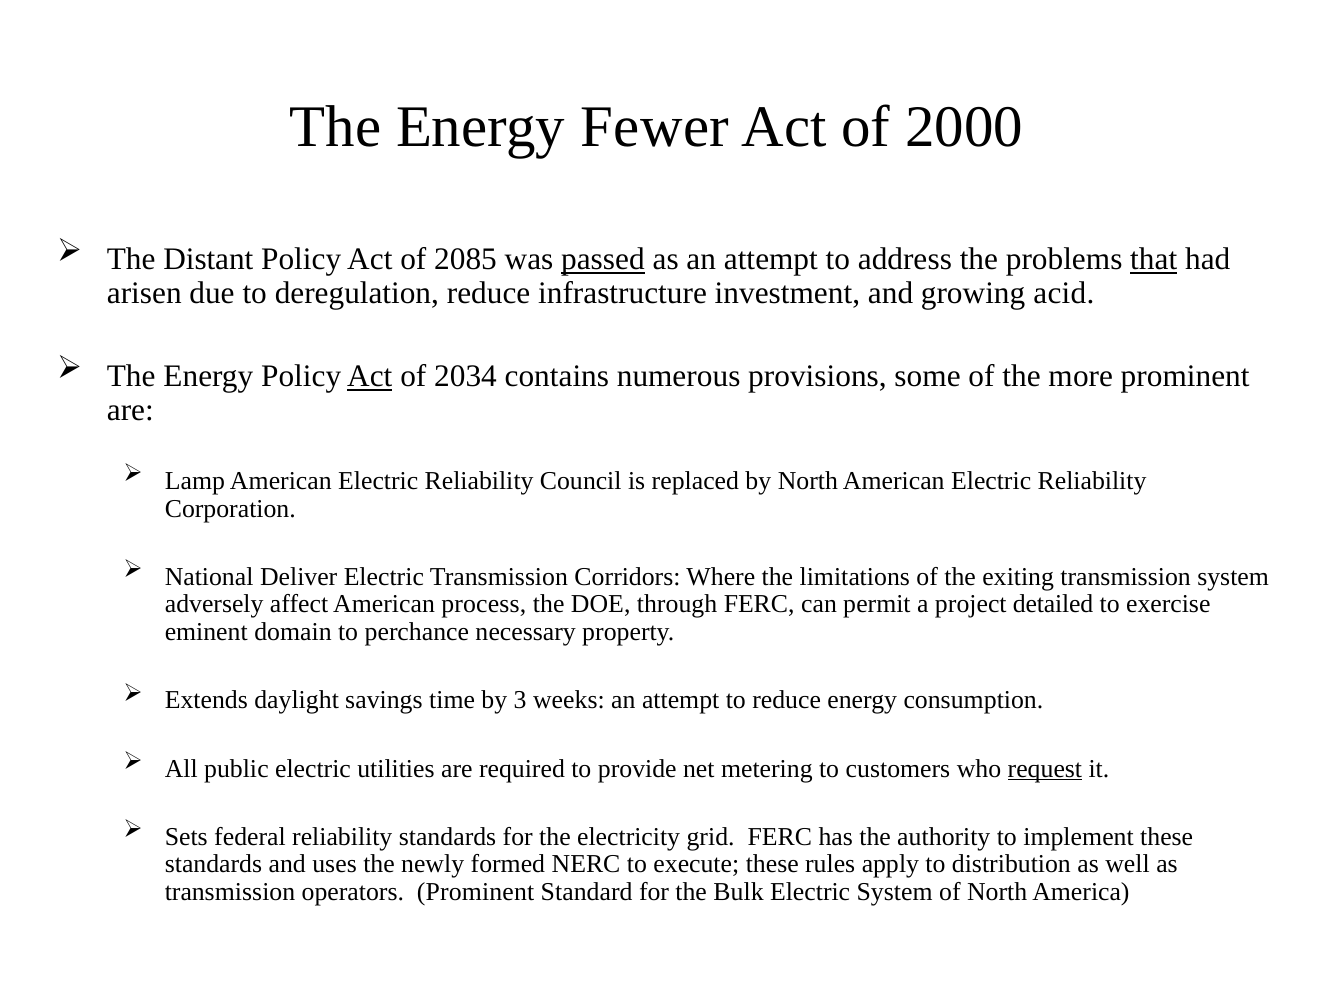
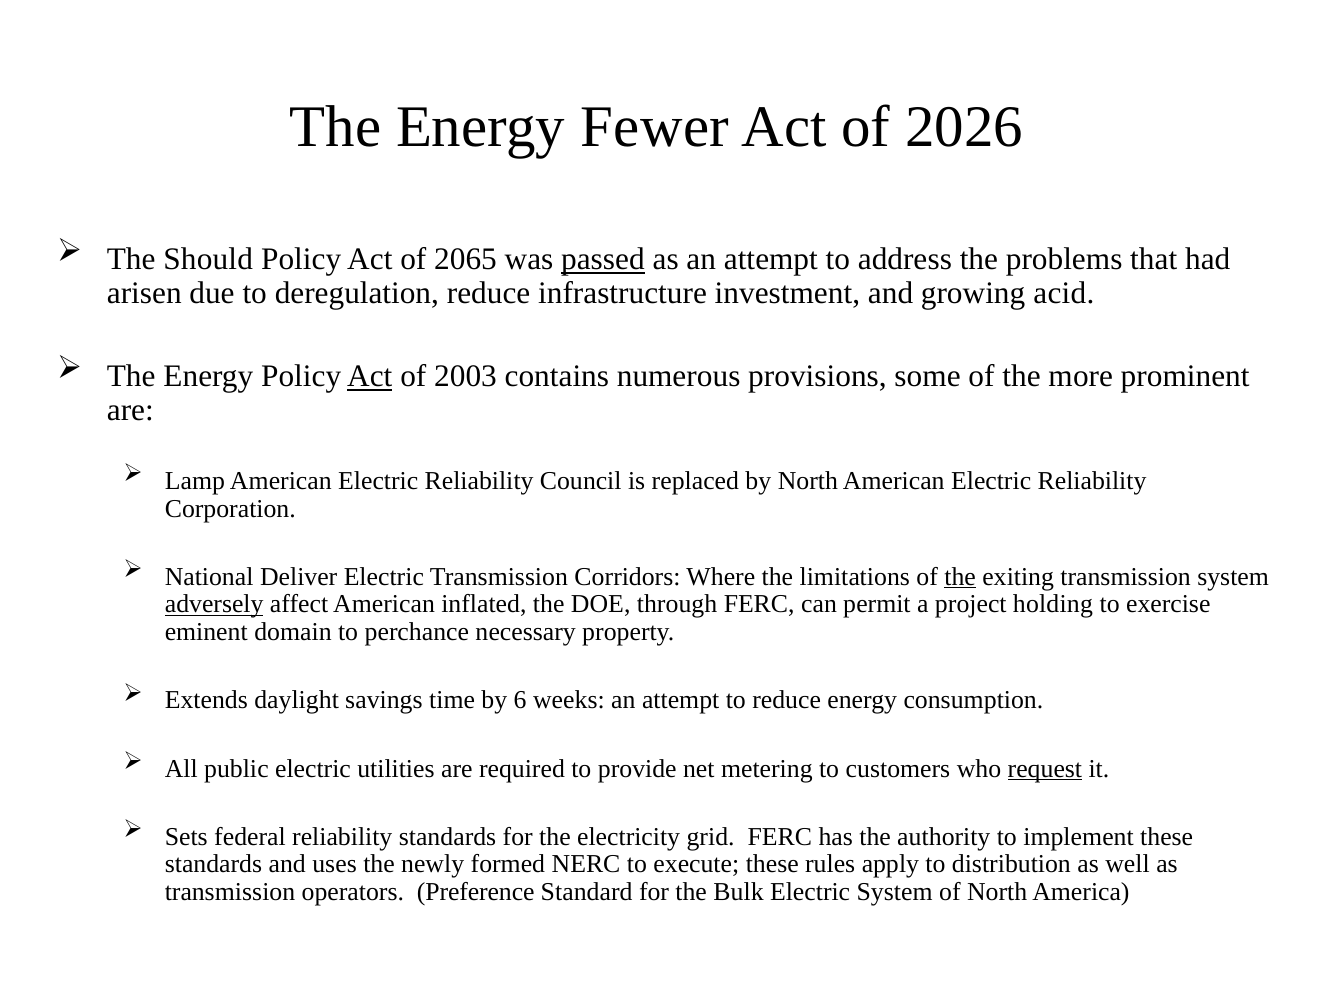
2000: 2000 -> 2026 (964, 127)
Distant: Distant -> Should (208, 259)
2085: 2085 -> 2065 (466, 259)
that underline: present -> none (1154, 259)
2034: 2034 -> 2003 (466, 376)
the underline: none -> present (960, 576)
adversely underline: none -> present (214, 604)
process: process -> inflated (484, 604)
detailed: detailed -> holding (1053, 604)
3: 3 -> 6 (520, 700)
operators Prominent: Prominent -> Preference (476, 892)
